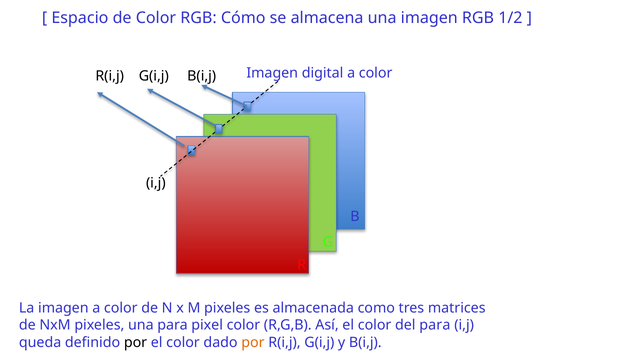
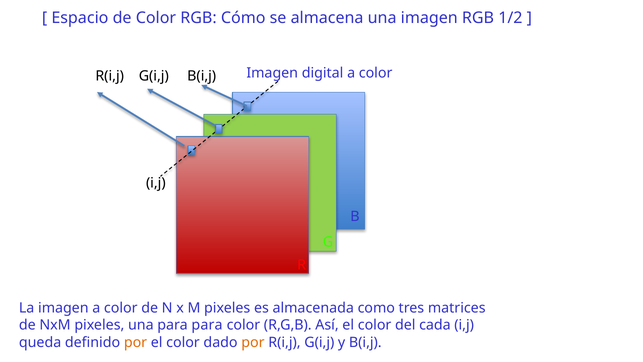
para pixel: pixel -> para (207, 325)
del para: para -> cada (435, 325)
por colour: black -> orange (136, 342)
